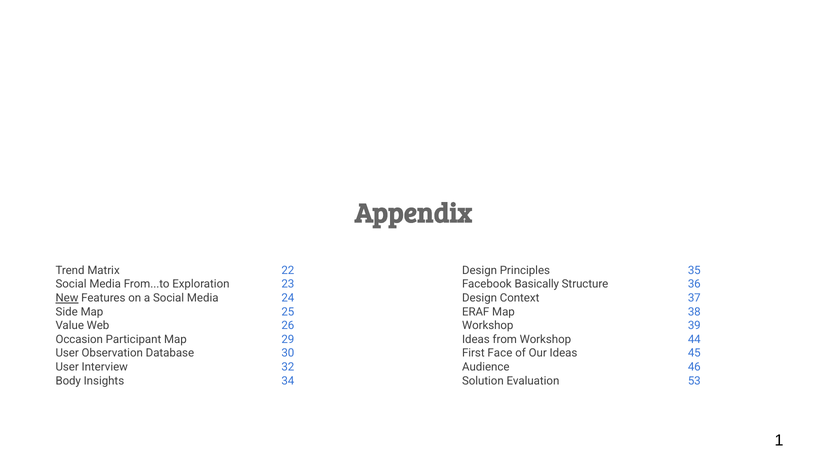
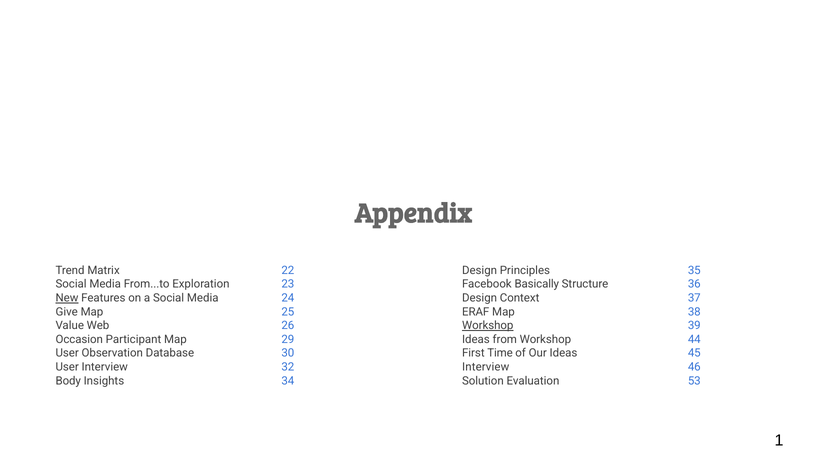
Side: Side -> Give (67, 312)
Workshop underline: none -> present (488, 326)
Face: Face -> Time (500, 353)
Audience: Audience -> Interview (486, 367)
